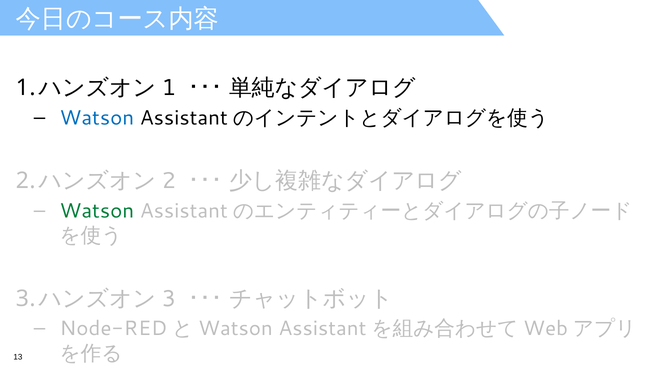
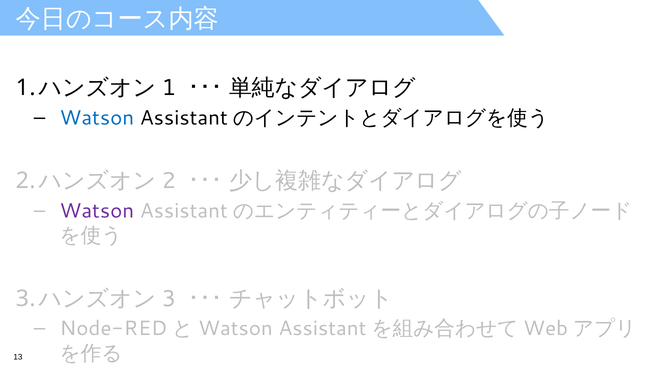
Watson colour: green -> purple (97, 211)
